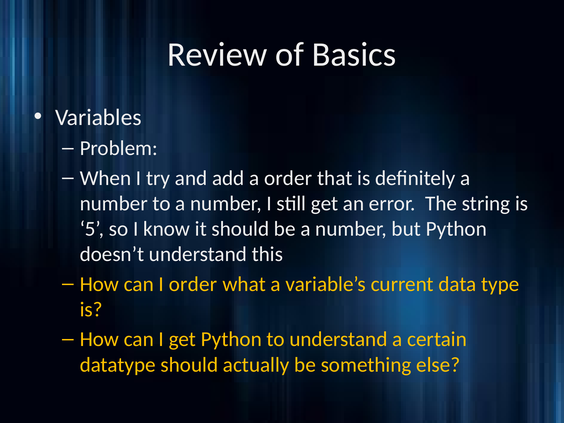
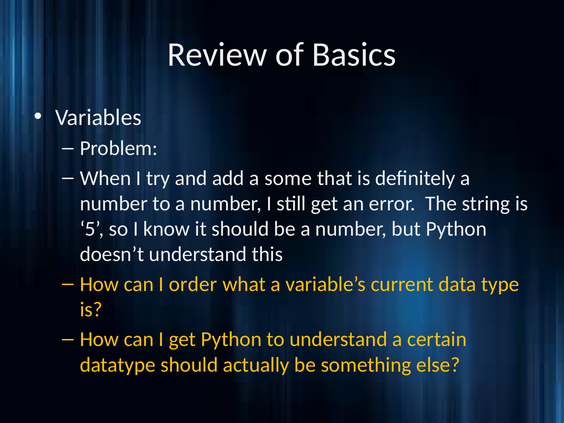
a order: order -> some (288, 178)
